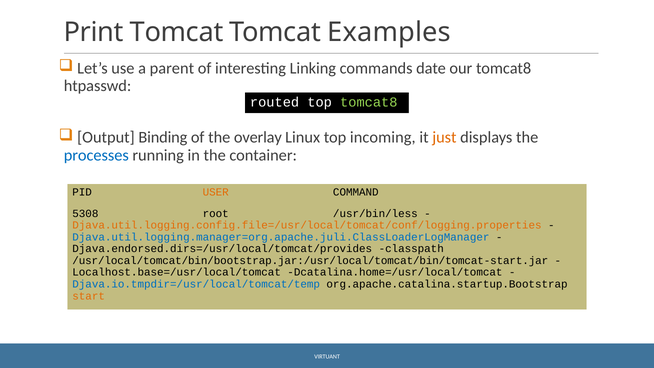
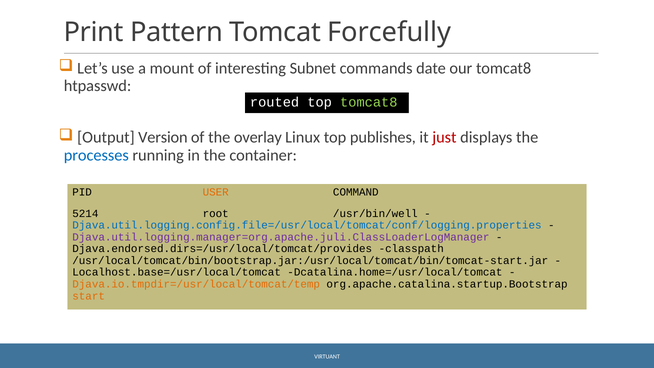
Print Tomcat: Tomcat -> Pattern (177, 32)
Examples: Examples -> Forcefully (389, 32)
parent: parent -> mount (172, 68)
Linking: Linking -> Subnet (313, 68)
Binding: Binding -> Version (163, 138)
incoming: incoming -> publishes (383, 138)
just colour: orange -> red (444, 138)
5308: 5308 -> 5214 (85, 213)
/usr/bin/less: /usr/bin/less -> /usr/bin/well (375, 213)
Djava.util.logging.config.file=/usr/local/tomcat/conf/logging.properties colour: orange -> blue (307, 225)
Djava.util.logging.manager=org.apache.juli.ClassLoaderLogManager colour: blue -> purple (281, 237)
Djava.io.tmpdir=/usr/local/tomcat/temp colour: blue -> orange (196, 284)
